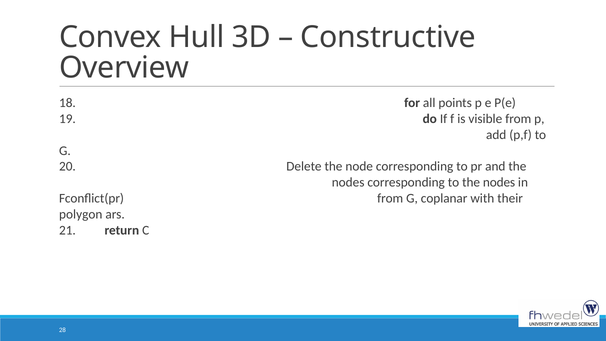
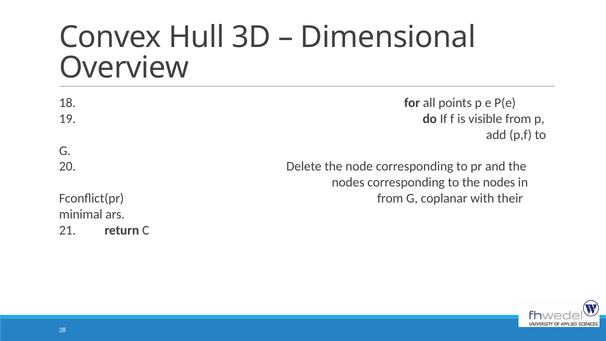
Constructive: Constructive -> Dimensional (388, 37)
polygon: polygon -> minimal (81, 214)
